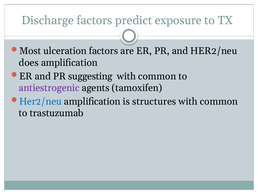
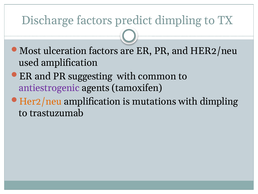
predict exposure: exposure -> dimpling (178, 20)
does: does -> used (29, 62)
Her2/neu colour: blue -> orange (40, 101)
structures: structures -> mutations (154, 101)
common: common -> dimpling (219, 101)
